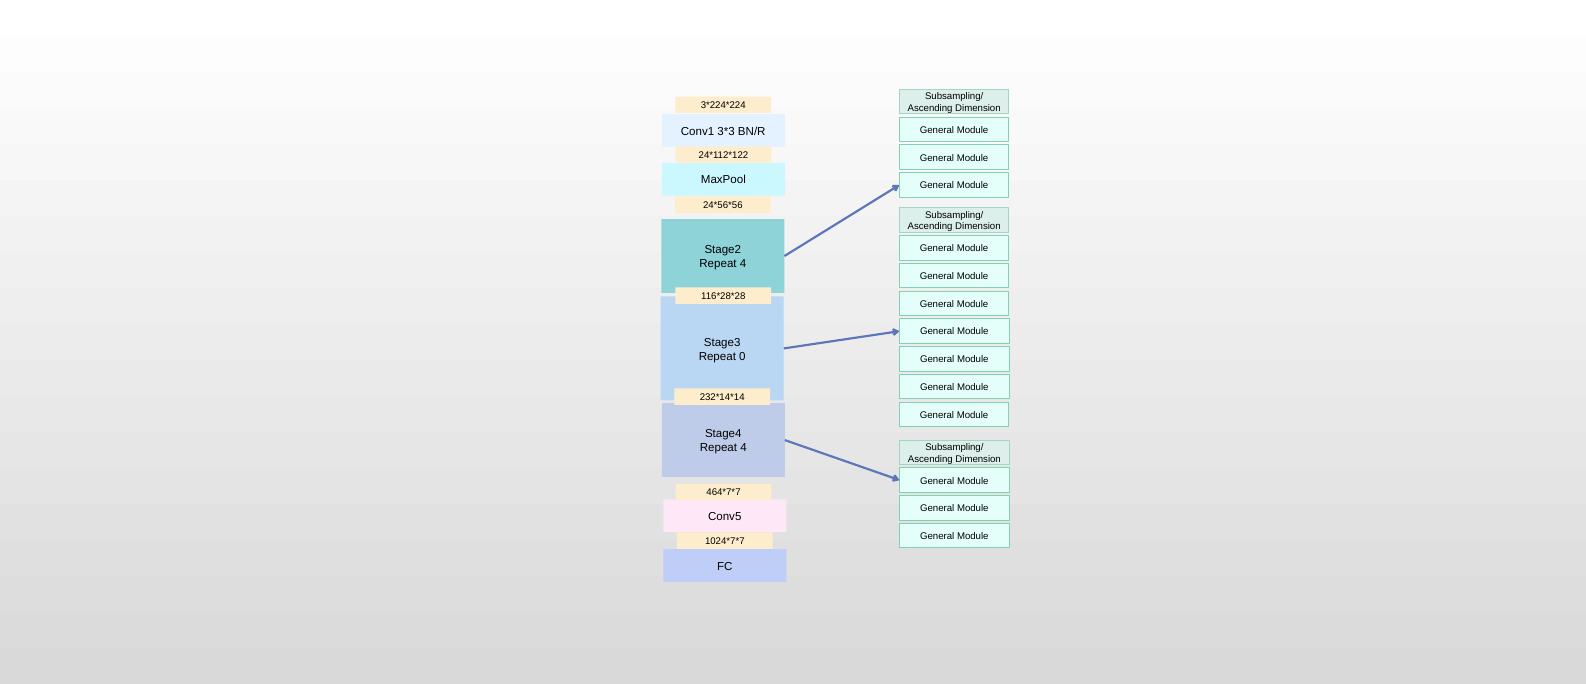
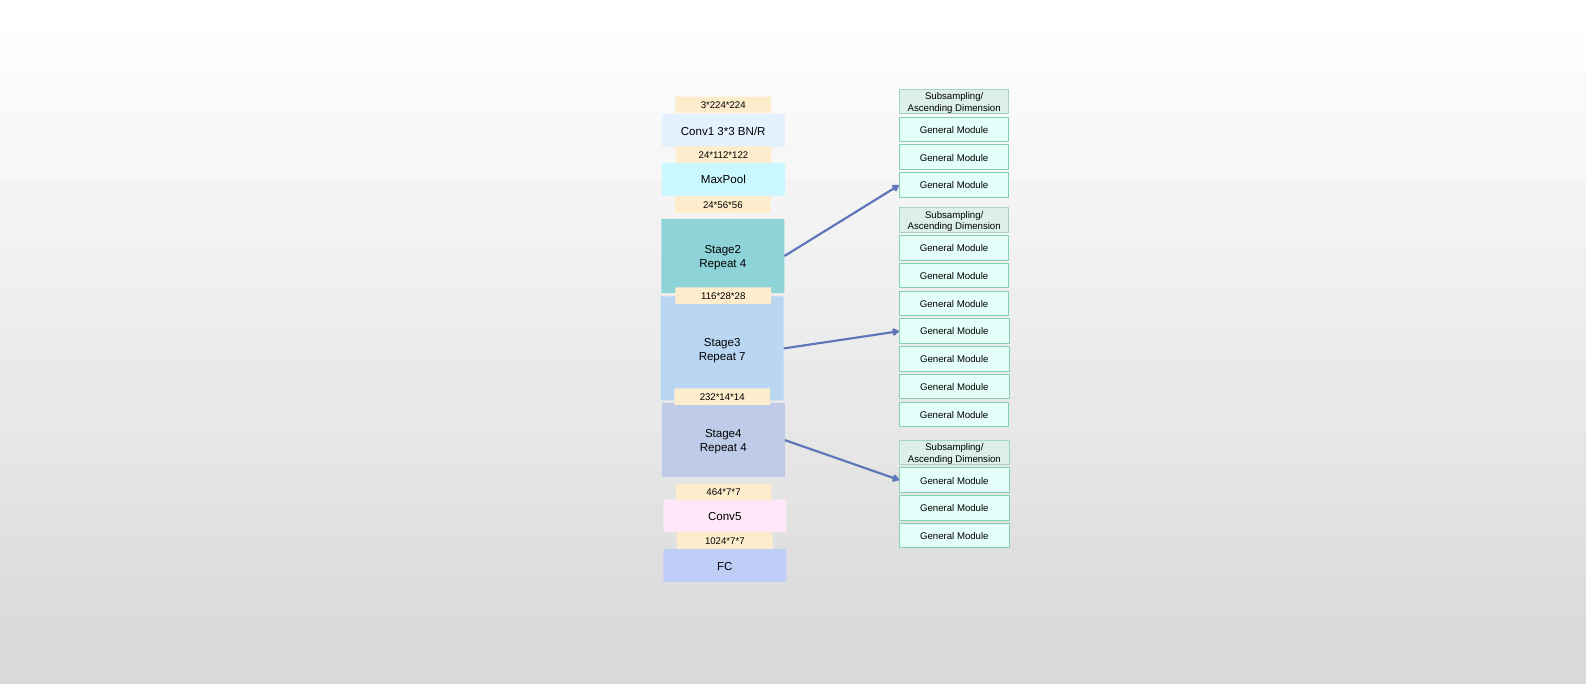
0: 0 -> 7 (742, 356)
